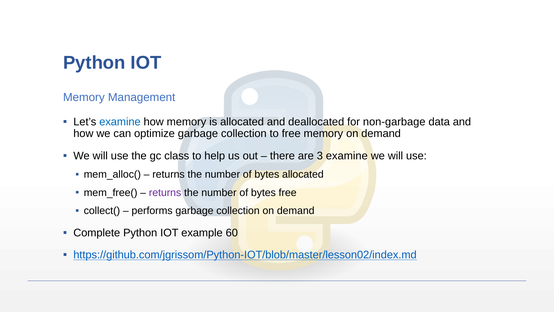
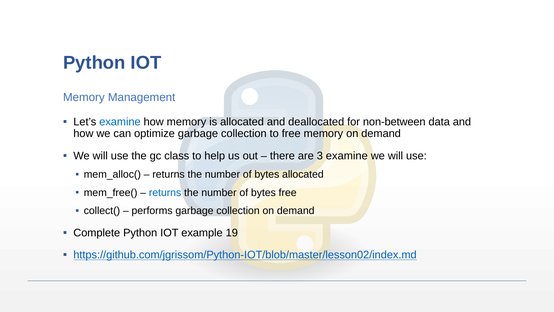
non-garbage: non-garbage -> non-between (394, 122)
returns colour: purple -> blue (165, 192)
60: 60 -> 19 (232, 232)
